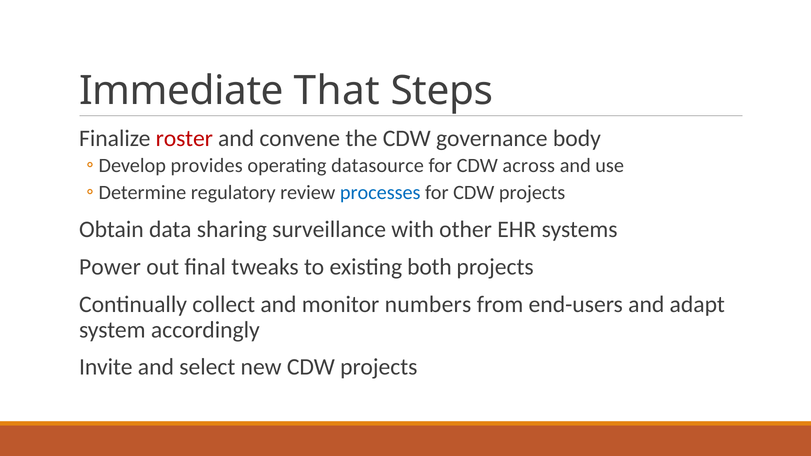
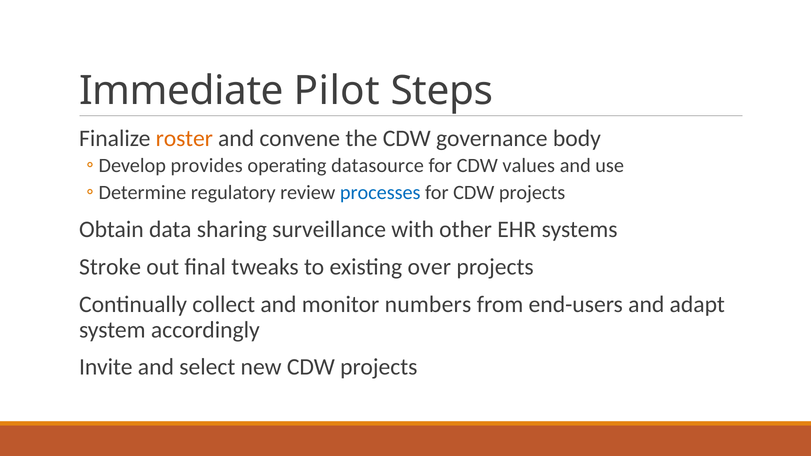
That: That -> Pilot (337, 91)
roster colour: red -> orange (184, 138)
across: across -> values (529, 166)
Power: Power -> Stroke (110, 267)
both: both -> over (429, 267)
